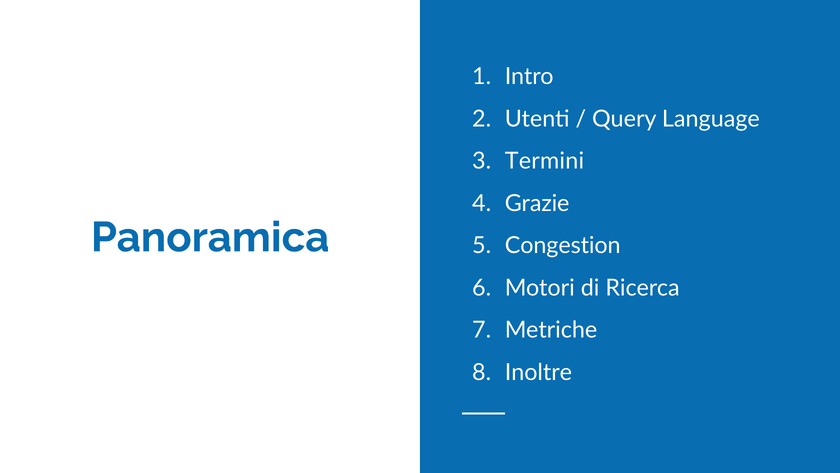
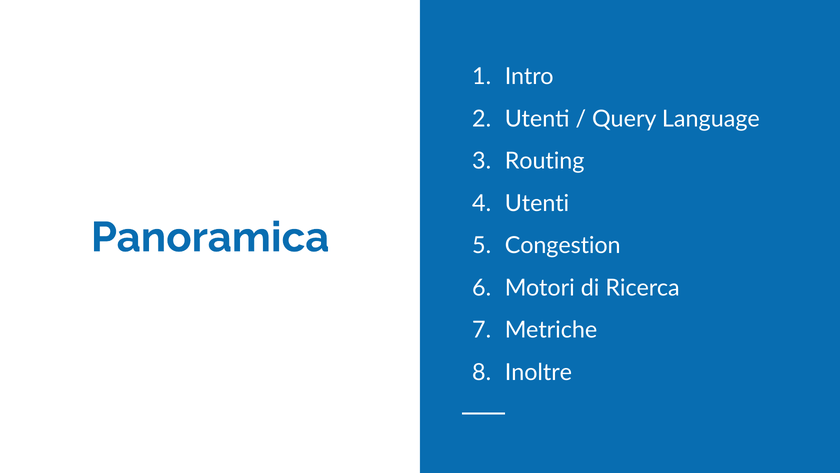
Termini: Termini -> Routing (545, 161)
Grazie: Grazie -> Utenti (537, 203)
